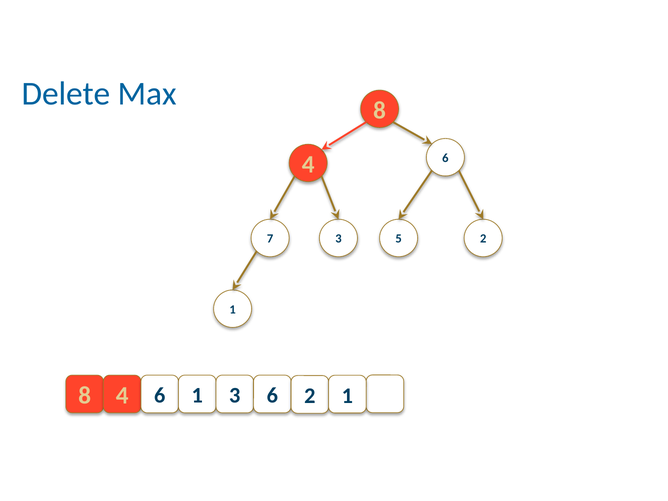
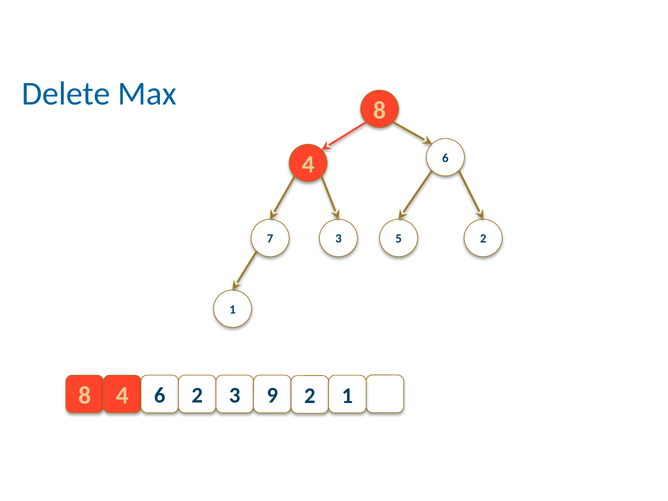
6 1: 1 -> 2 (197, 396)
3 6: 6 -> 9 (272, 396)
